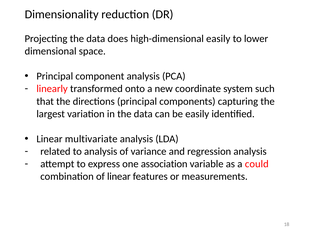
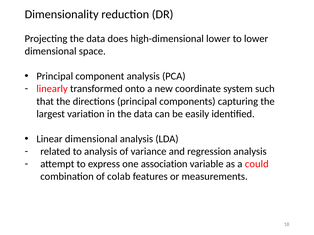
high-dimensional easily: easily -> lower (218, 39)
Linear multivariate: multivariate -> dimensional (91, 139)
of linear: linear -> colab (119, 177)
